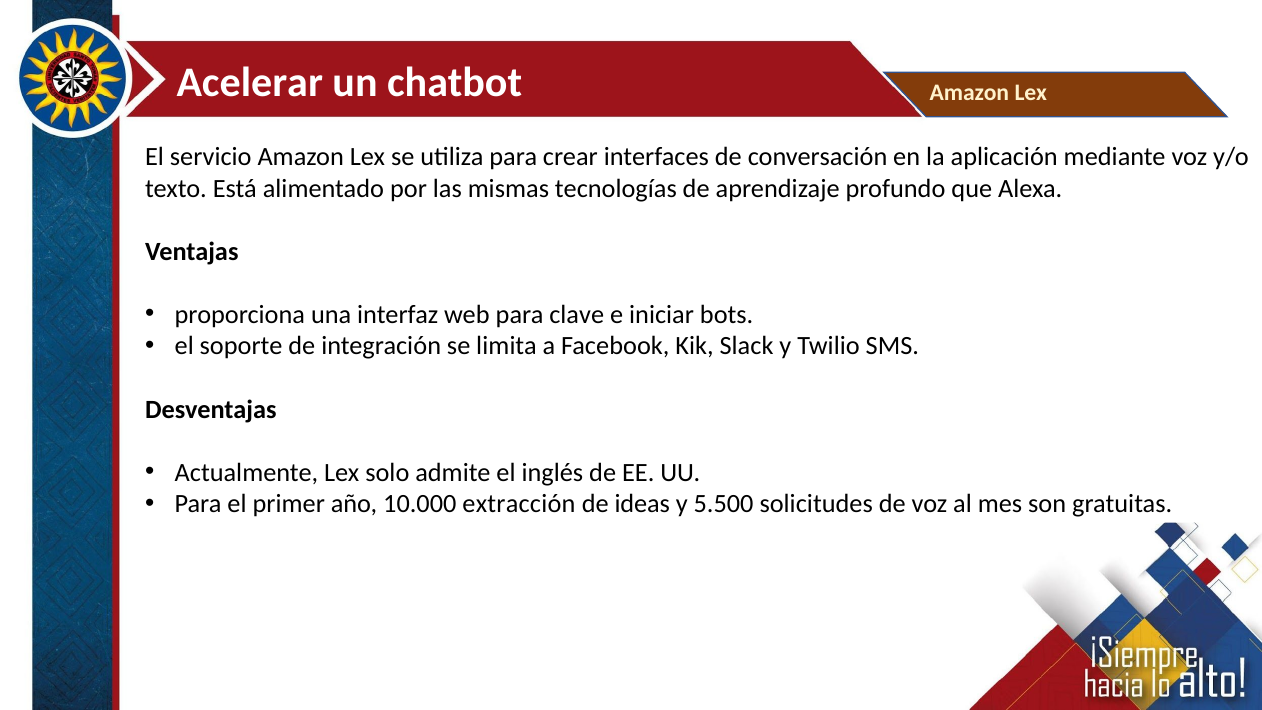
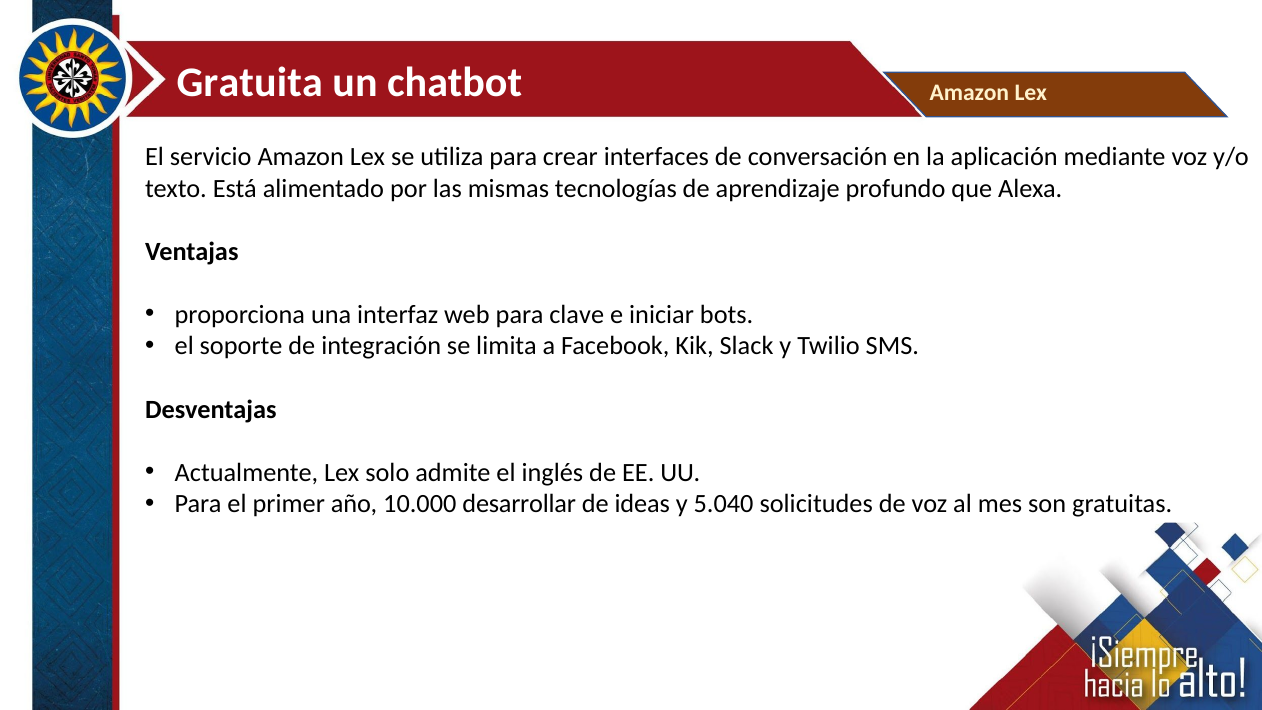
Acelerar: Acelerar -> Gratuita (250, 82)
extracción: extracción -> desarrollar (519, 504)
5.500: 5.500 -> 5.040 (724, 504)
